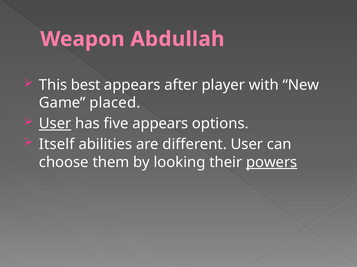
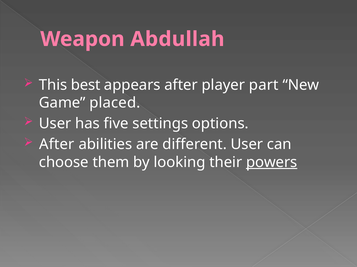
with: with -> part (264, 85)
User underline: present -> none (55, 124)
five appears: appears -> settings (160, 124)
Itself: Itself -> After (57, 145)
